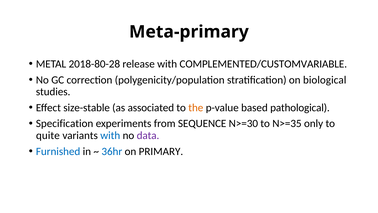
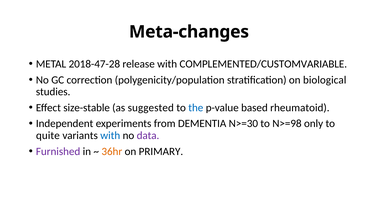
Meta-primary: Meta-primary -> Meta-changes (189, 32)
2018-80-28: 2018-80-28 -> 2018-47-28 (94, 64)
associated: associated -> suggested (151, 108)
the colour: orange -> blue (196, 108)
pathological: pathological -> rheumatoid (300, 108)
Specification: Specification -> Independent (65, 123)
SEQUENCE: SEQUENCE -> DEMENTIA (202, 123)
N>=35: N>=35 -> N>=98 (287, 123)
Furnished colour: blue -> purple (58, 151)
36hr colour: blue -> orange (112, 151)
